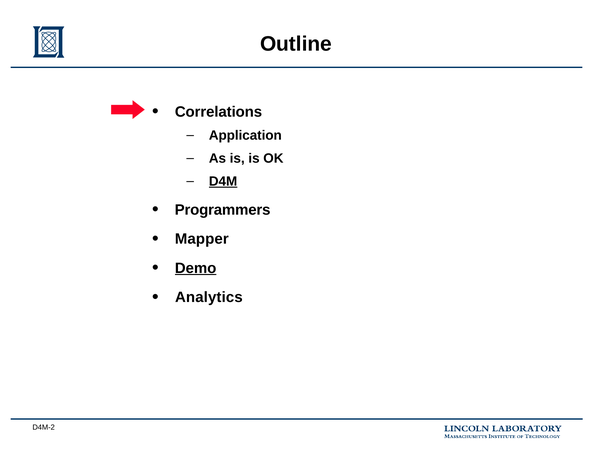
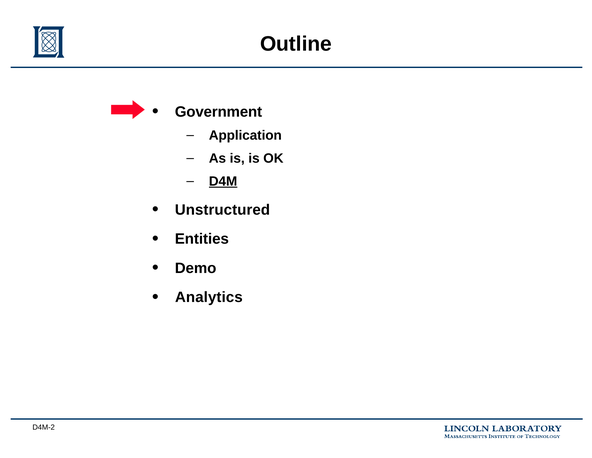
Correlations: Correlations -> Government (218, 112)
Programmers: Programmers -> Unstructured (222, 210)
Mapper: Mapper -> Entities (202, 239)
Demo underline: present -> none (196, 268)
